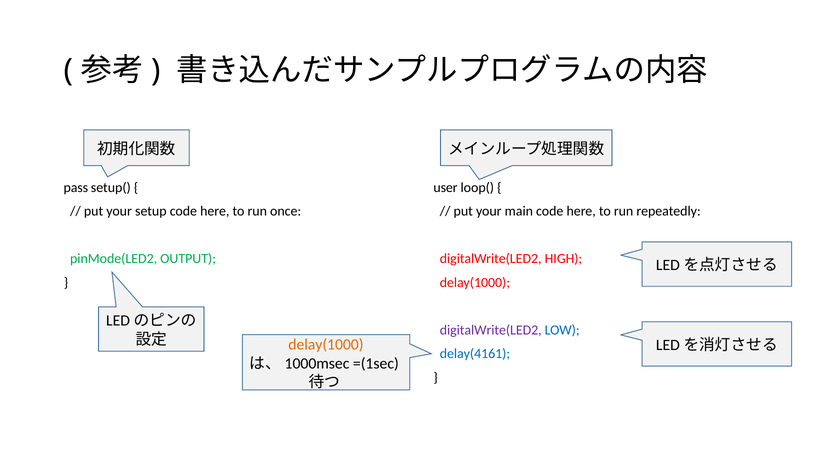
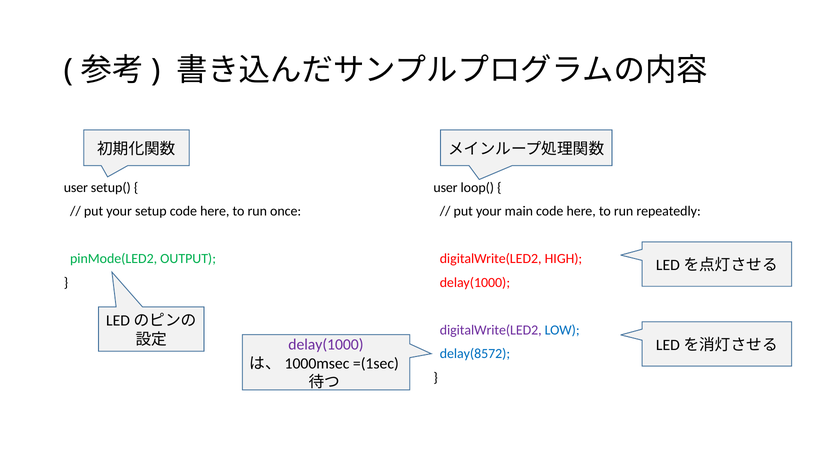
pass: pass -> user (76, 187)
delay(1000 colour: orange -> purple (326, 344)
delay(4161: delay(4161 -> delay(8572 (475, 354)
